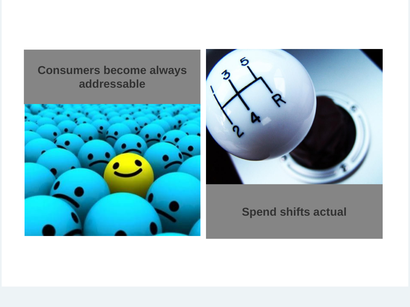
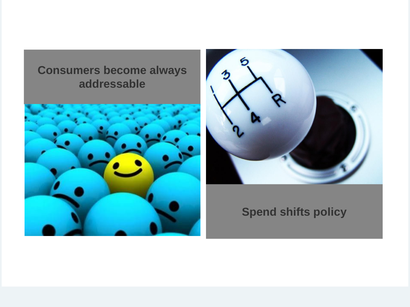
actual: actual -> policy (330, 212)
